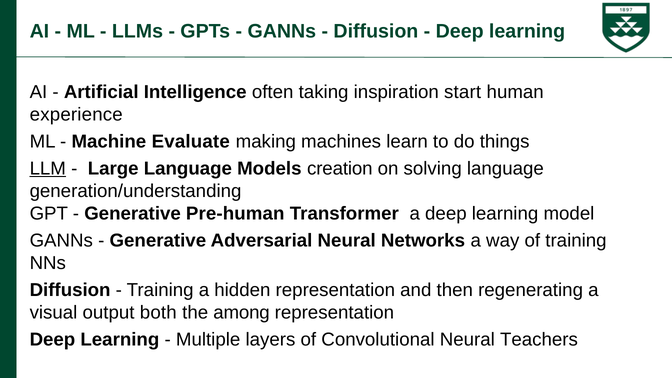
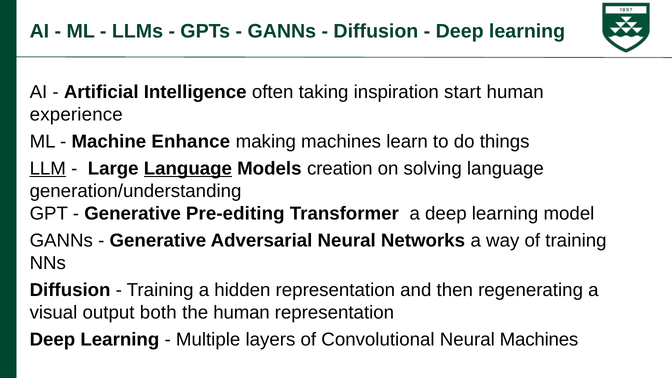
Evaluate: Evaluate -> Enhance (191, 142)
Language underline: none -> present (188, 169)
Pre-human: Pre-human -> Pre-editing (235, 214)
the among: among -> human (242, 313)
Neural Teachers: Teachers -> Machines (539, 340)
